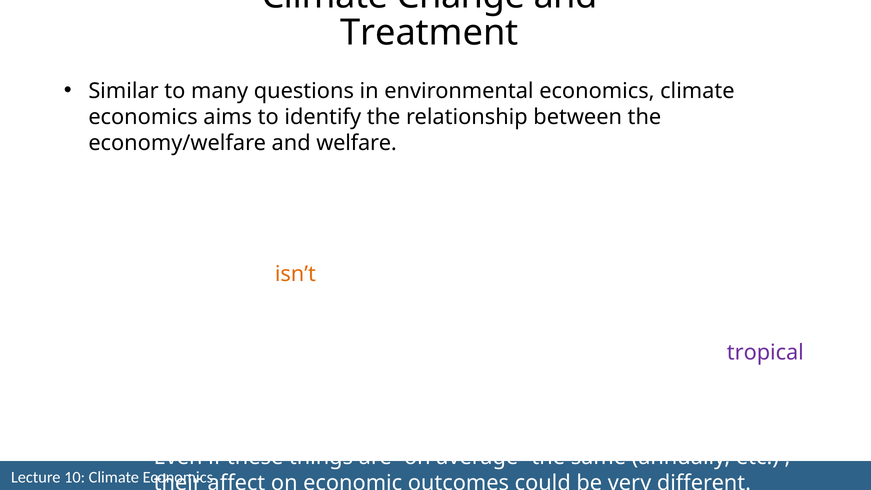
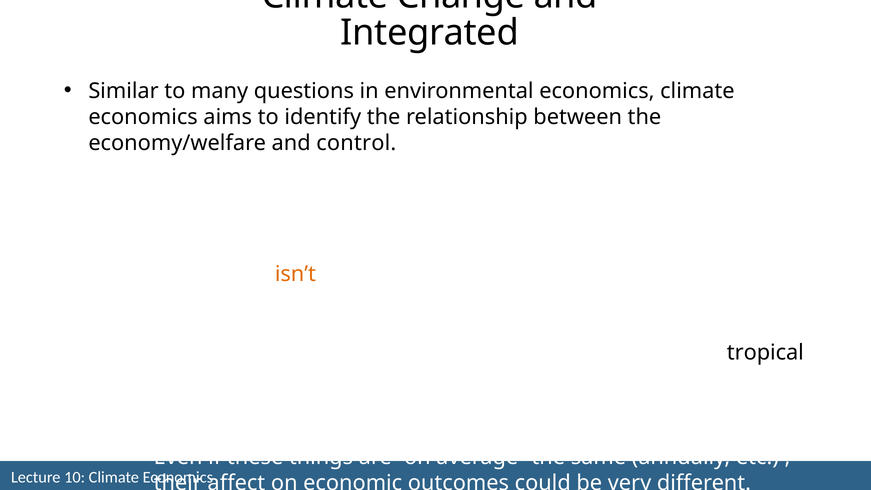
Treatment: Treatment -> Integrated (430, 33)
welfare: welfare -> control (356, 143)
tropical colour: purple -> black (765, 352)
